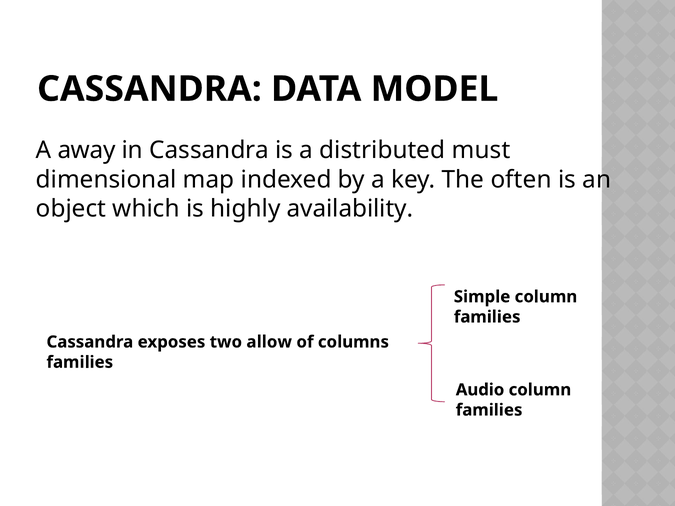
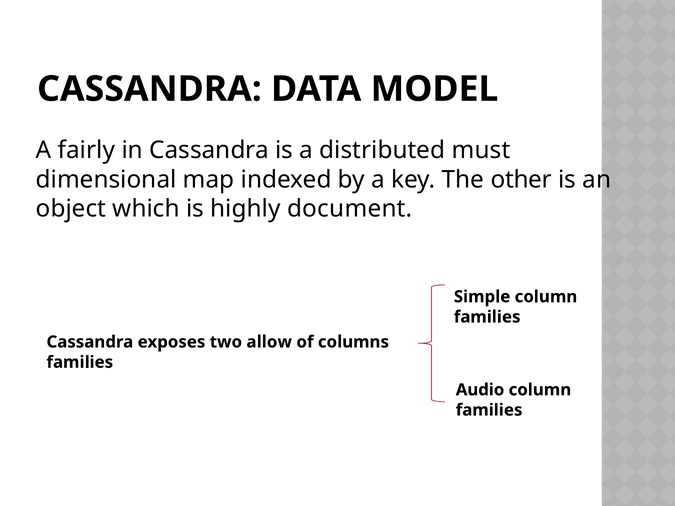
away: away -> fairly (86, 151)
often: often -> other (521, 180)
availability: availability -> document (350, 209)
